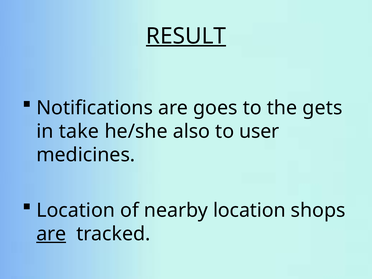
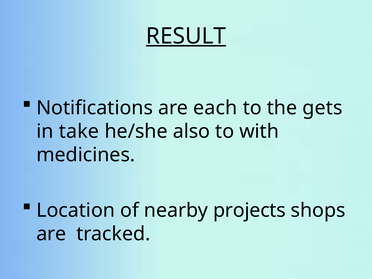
goes: goes -> each (215, 108)
user: user -> with (259, 131)
nearby location: location -> projects (249, 210)
are underline: present -> none (51, 234)
